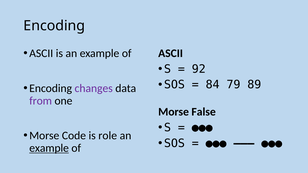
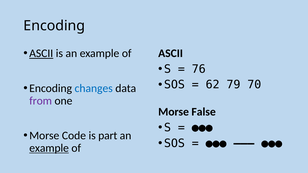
ASCII underline: none -> present (41, 53)
92: 92 -> 76 (199, 69)
84: 84 -> 62 (213, 85)
89: 89 -> 70 (254, 85)
changes colour: purple -> blue (94, 88)
role: role -> part (108, 136)
